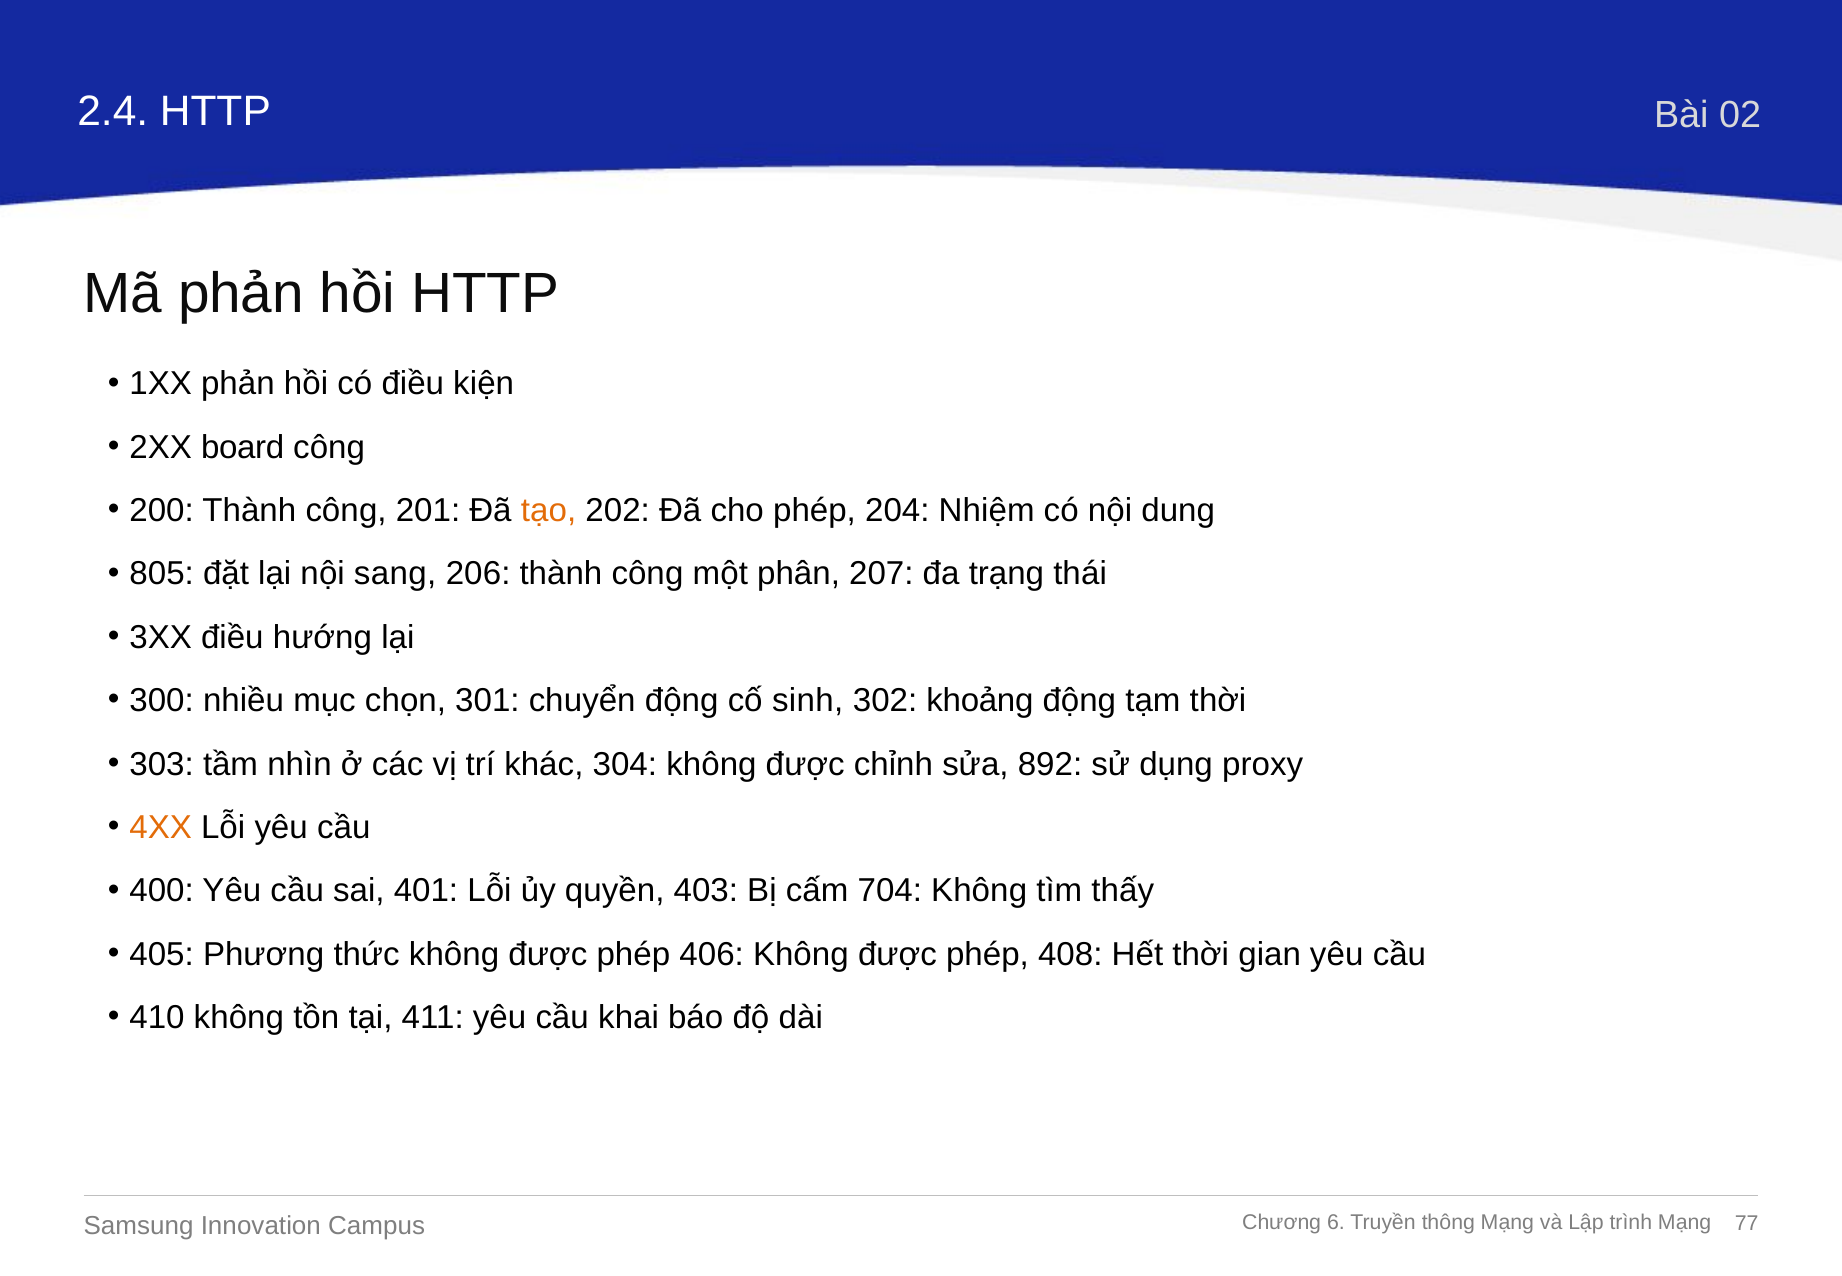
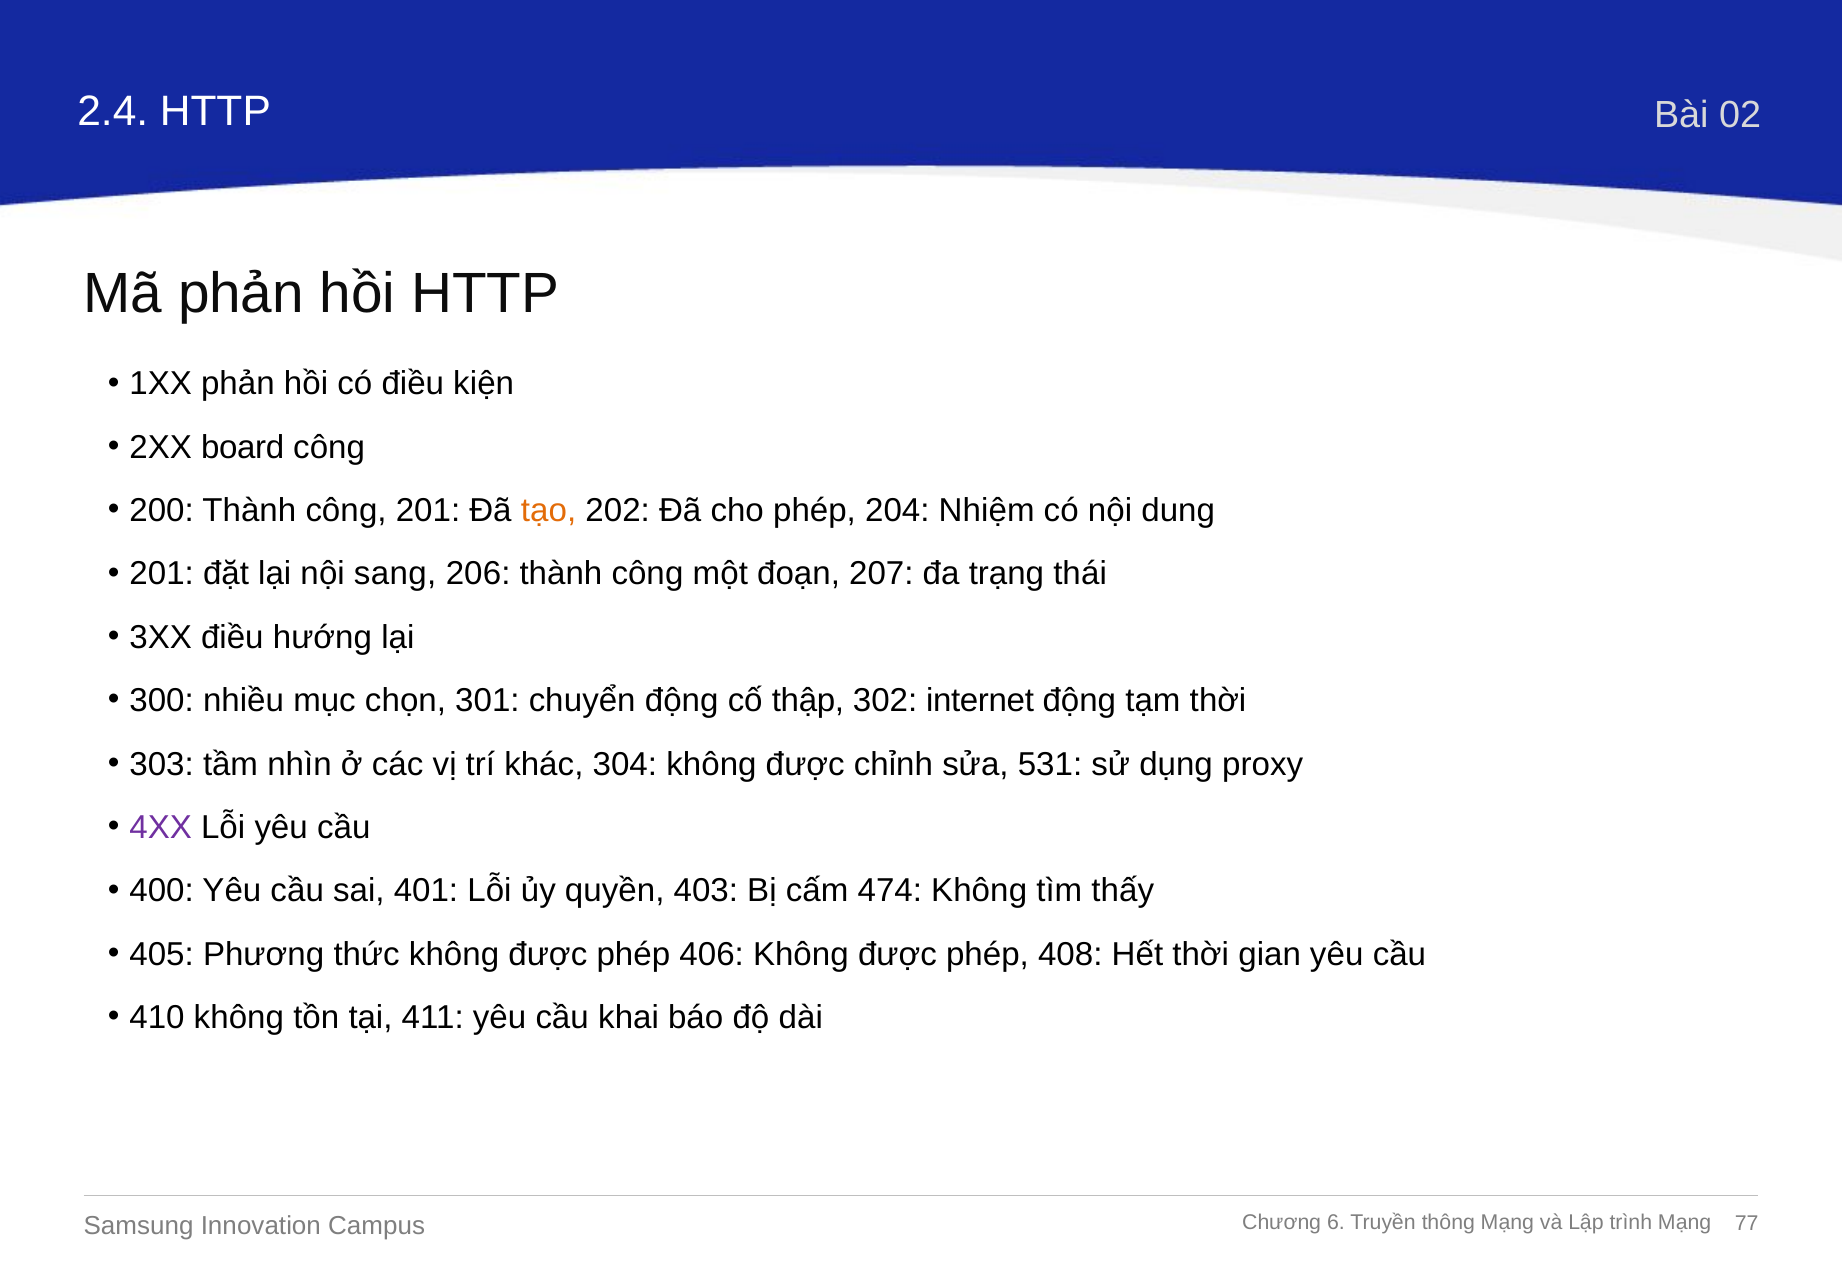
805: 805 -> 201 (162, 574)
phân: phân -> đoạn (799, 574)
sinh: sinh -> thập (808, 701)
khoảng: khoảng -> internet (980, 701)
892: 892 -> 531 (1050, 764)
4XX colour: orange -> purple (161, 827)
704: 704 -> 474 (890, 891)
